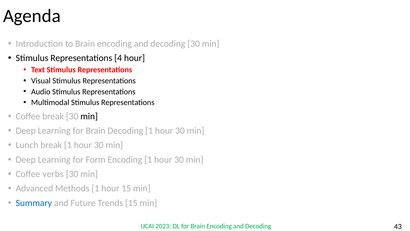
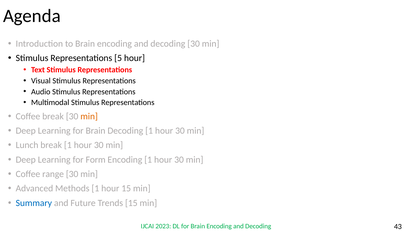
4: 4 -> 5 (118, 58)
min colour: black -> orange (89, 116)
verbs: verbs -> range (53, 174)
